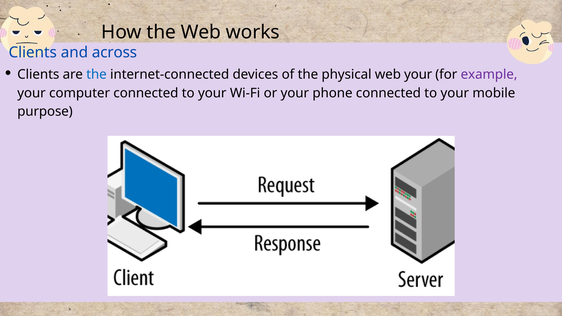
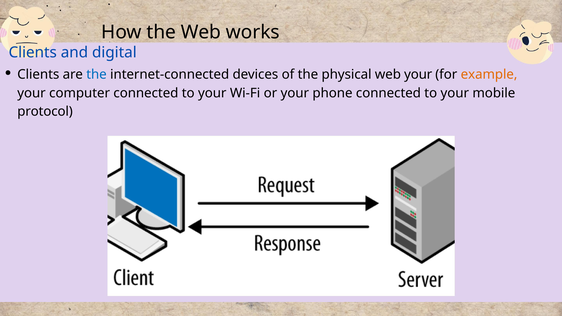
across: across -> digital (114, 52)
example colour: purple -> orange (489, 74)
purpose: purpose -> protocol (45, 111)
